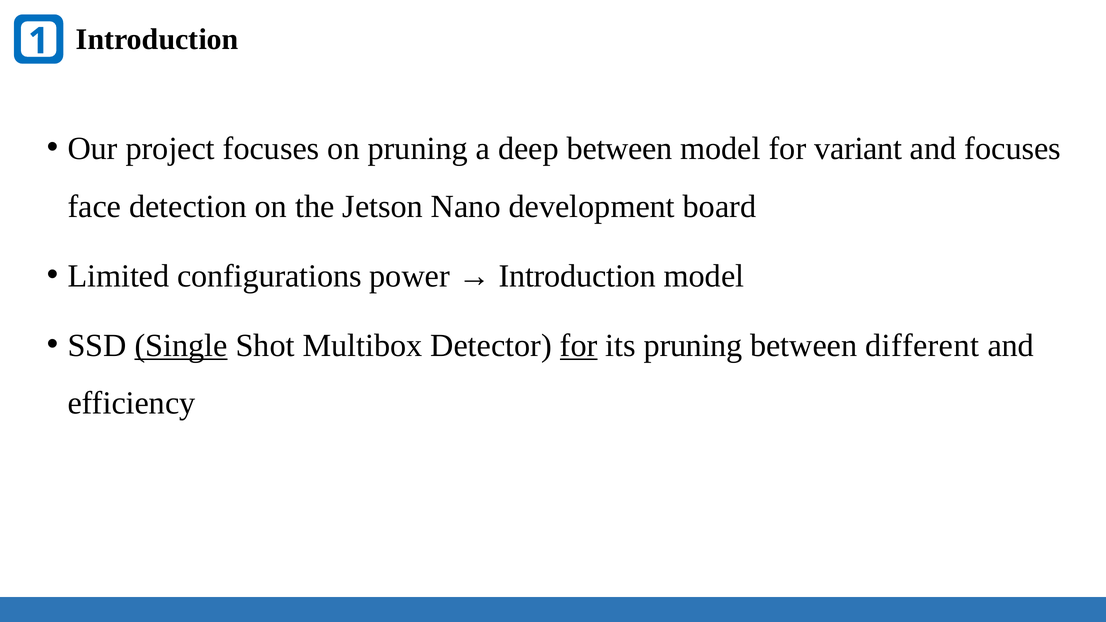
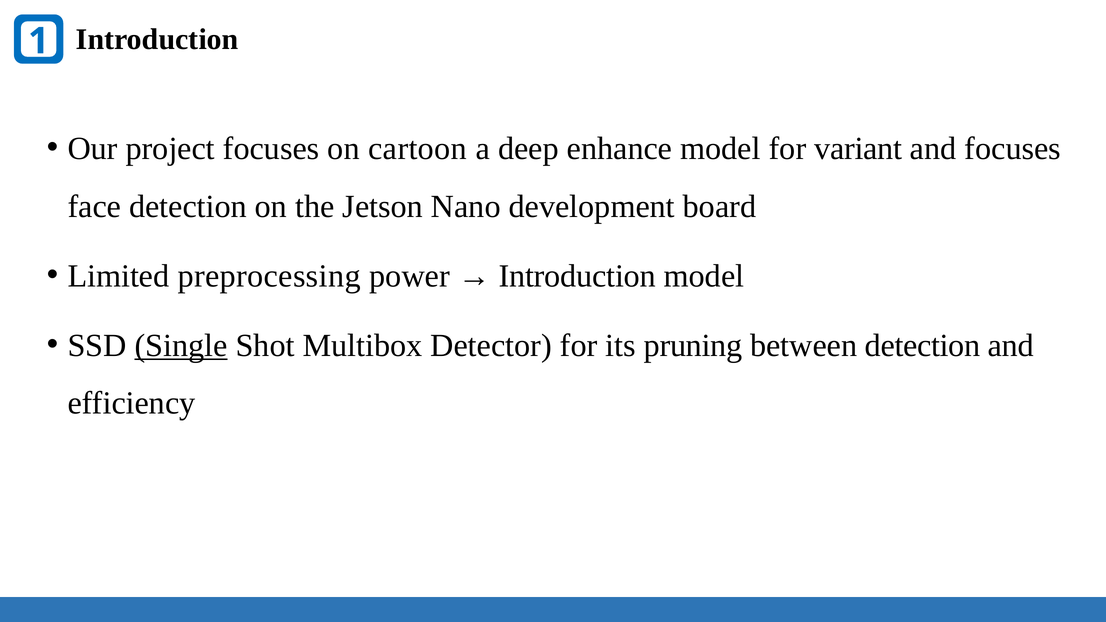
on pruning: pruning -> cartoon (418, 149)
deep between: between -> enhance (620, 149)
configurations: configurations -> preprocessing (269, 276)
for underline: present -> none (579, 345)
between different: different -> detection (923, 345)
